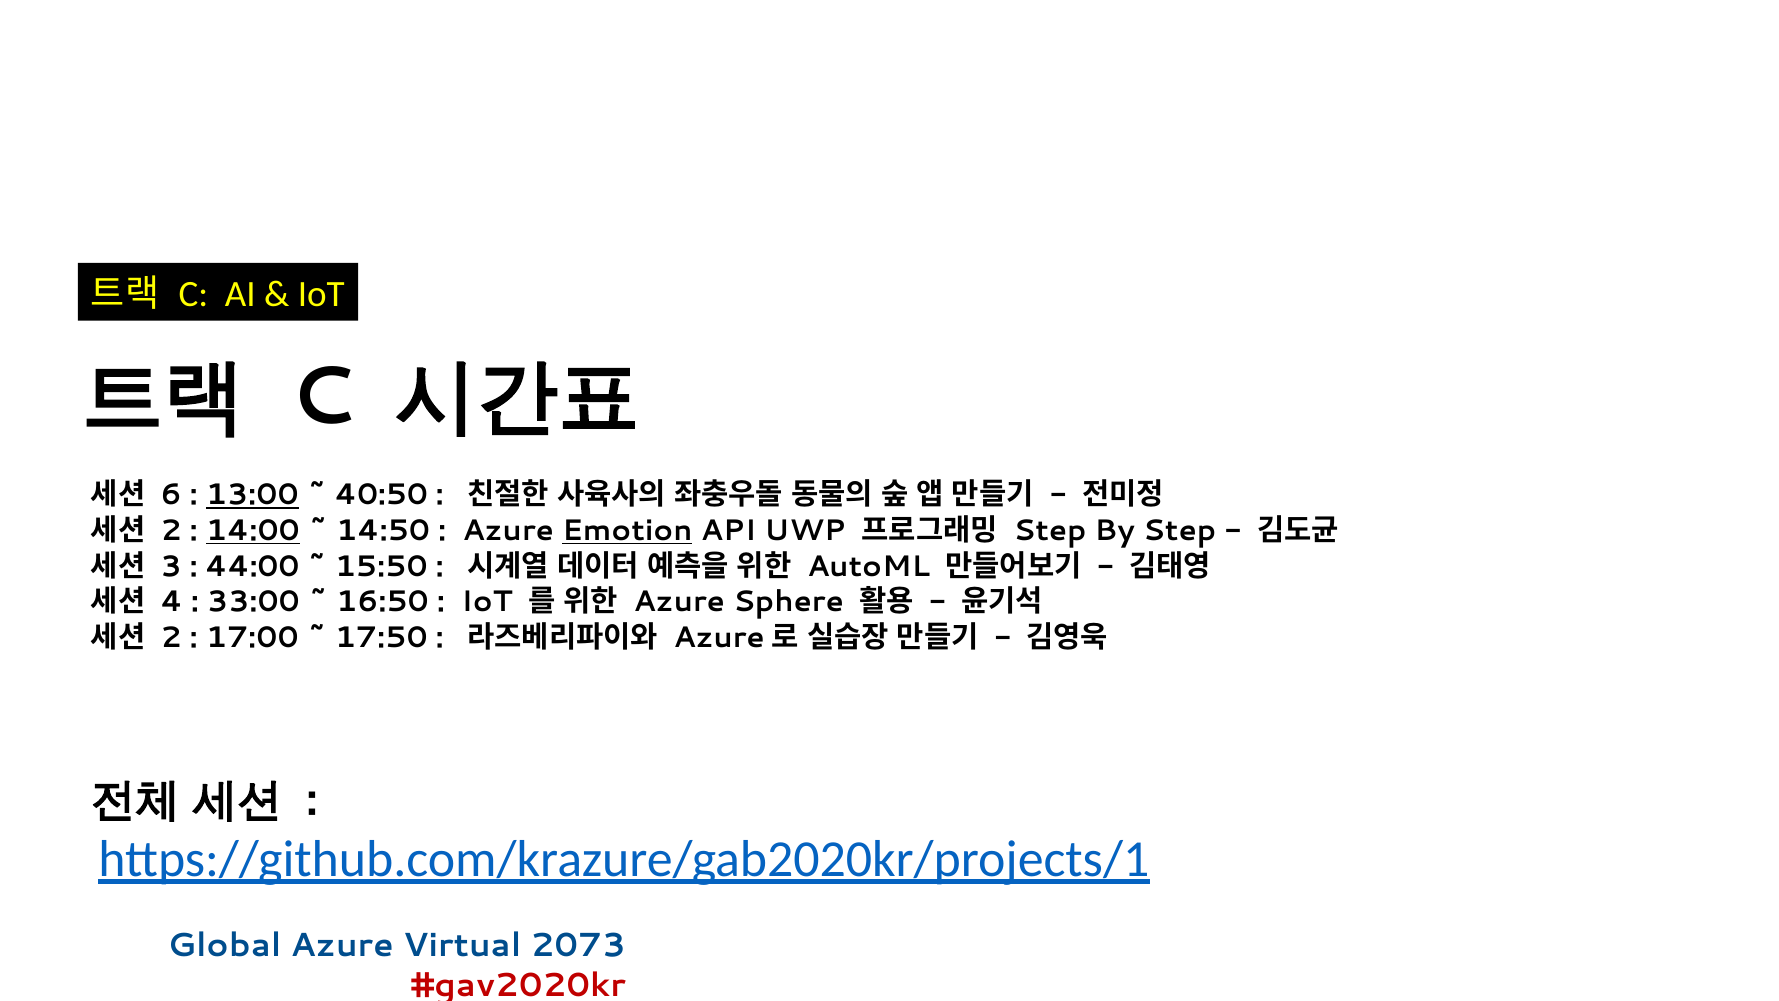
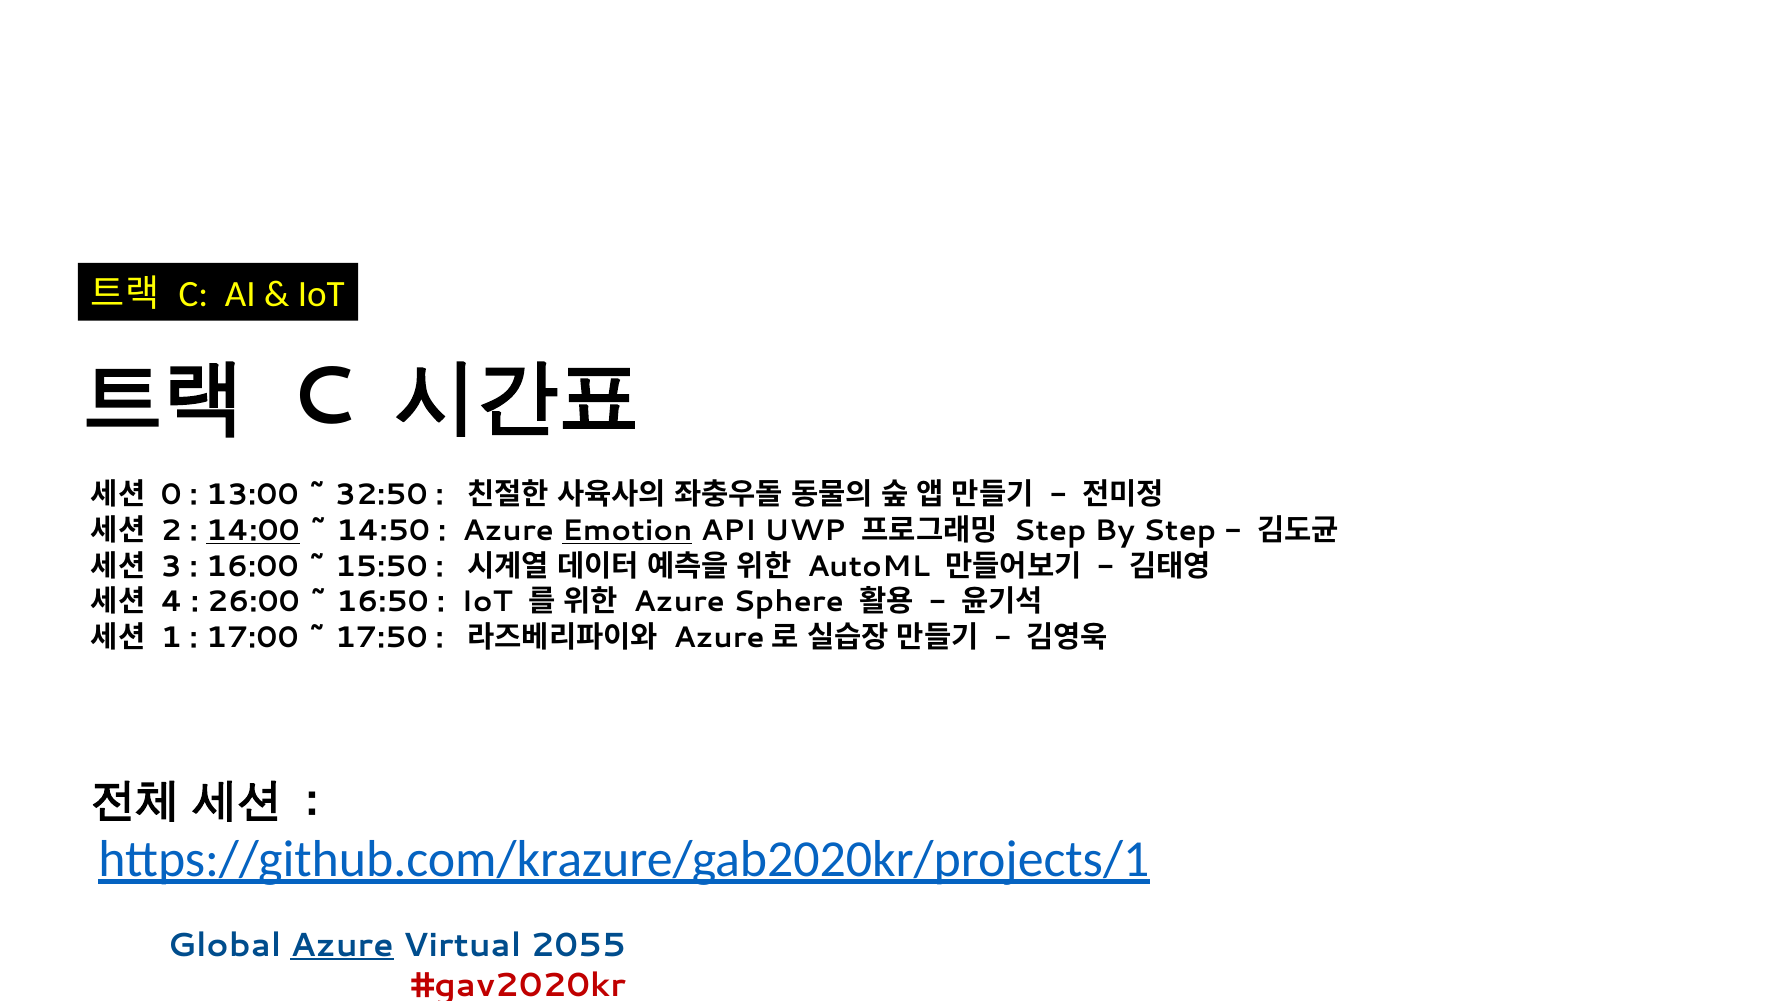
6: 6 -> 0 (171, 495)
13:00 underline: present -> none (252, 495)
40:50: 40:50 -> 32:50 (381, 495)
44:00: 44:00 -> 16:00 (252, 566)
33:00: 33:00 -> 26:00 (254, 602)
2: 2 -> 1 (171, 637)
Azure underline: none -> present (342, 945)
2073: 2073 -> 2055 (578, 945)
